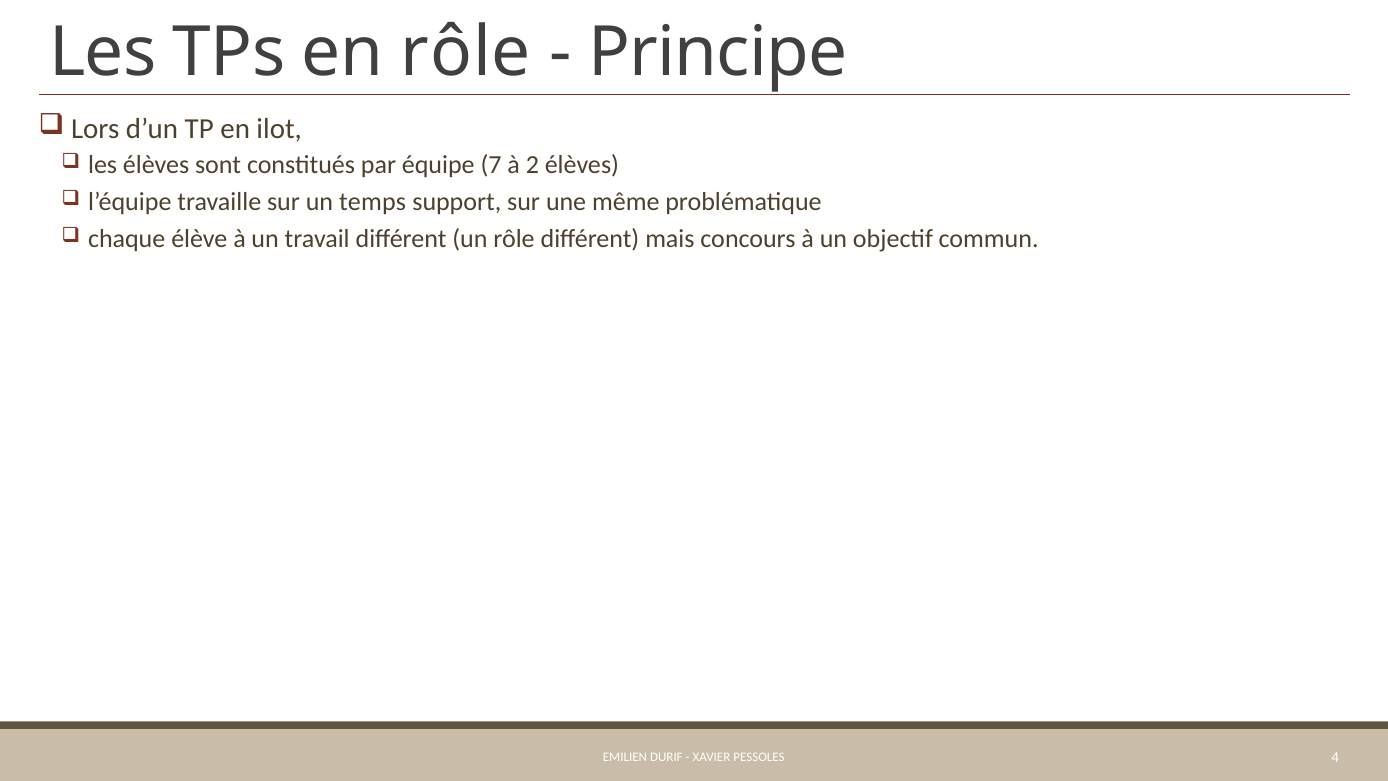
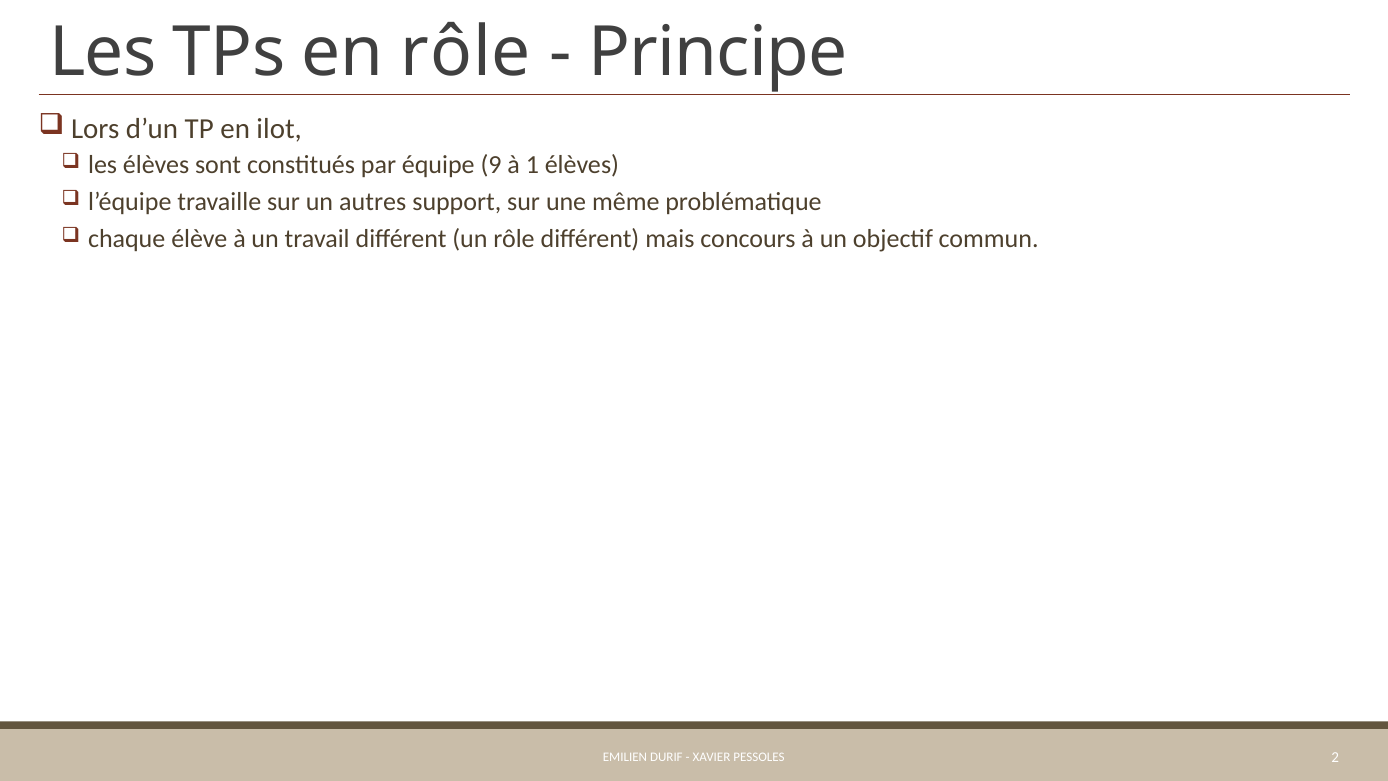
7: 7 -> 9 (491, 165)
2: 2 -> 1 (532, 165)
temps: temps -> autres (373, 202)
4: 4 -> 2 (1335, 757)
